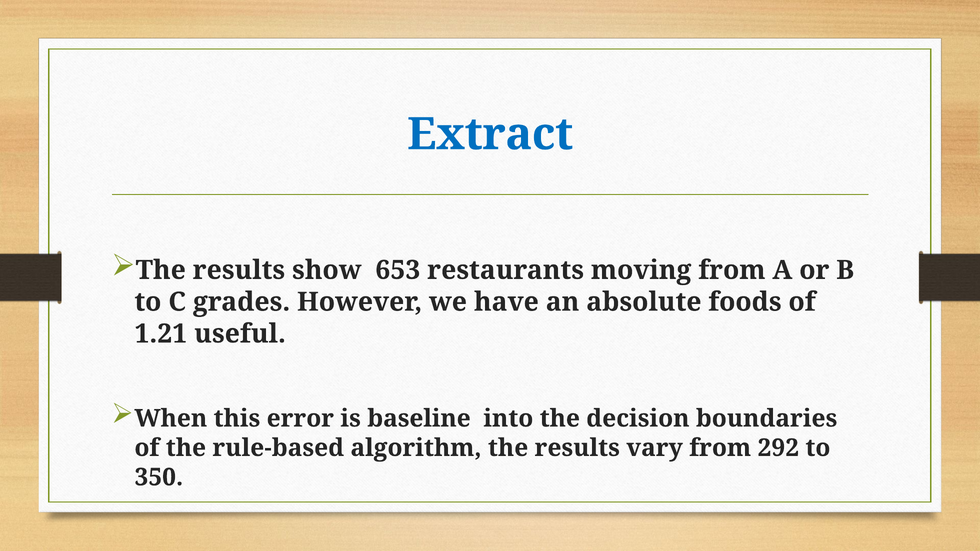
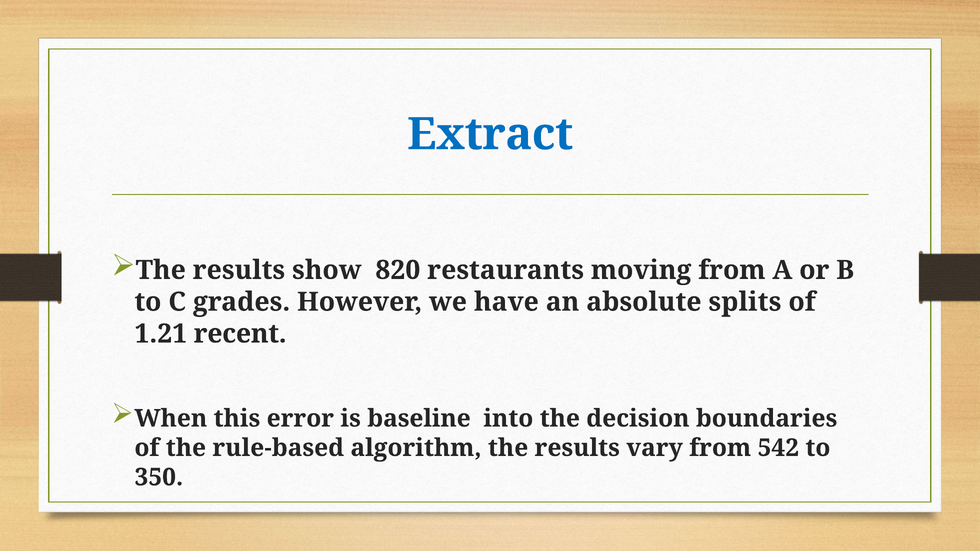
653: 653 -> 820 (398, 270)
foods: foods -> splits (745, 302)
useful: useful -> recent (240, 334)
292: 292 -> 542 (778, 448)
